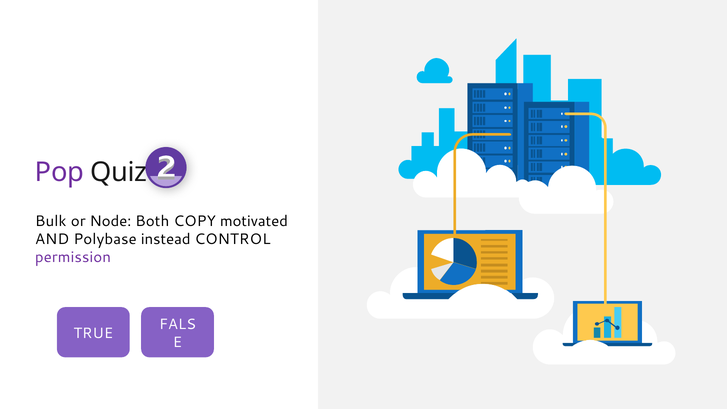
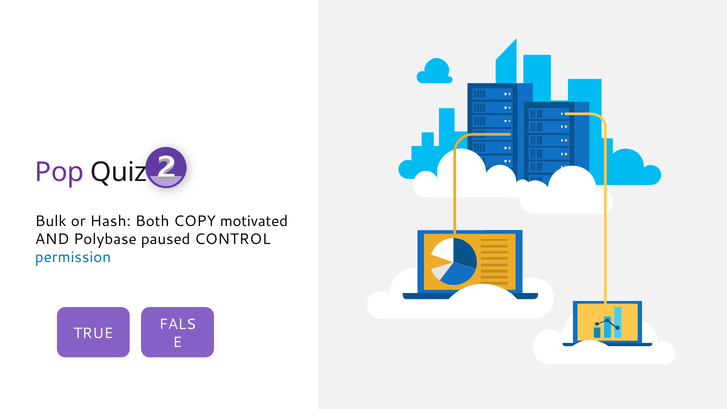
Node: Node -> Hash (110, 221)
instead: instead -> paused (166, 239)
permission colour: purple -> blue (73, 257)
